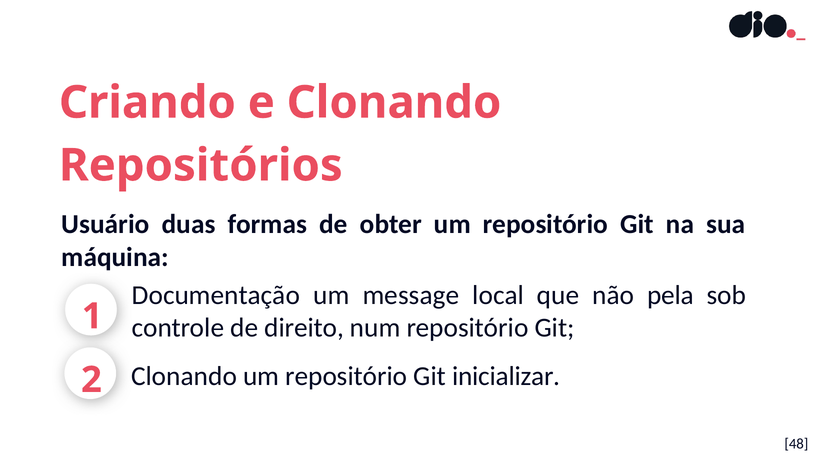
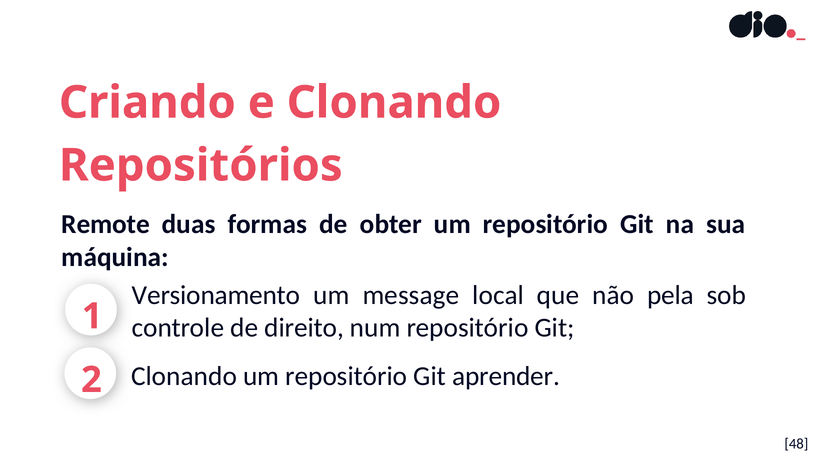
Usuário: Usuário -> Remote (106, 225)
Documentação: Documentação -> Versionamento (216, 295)
inicializar: inicializar -> aprender (506, 376)
